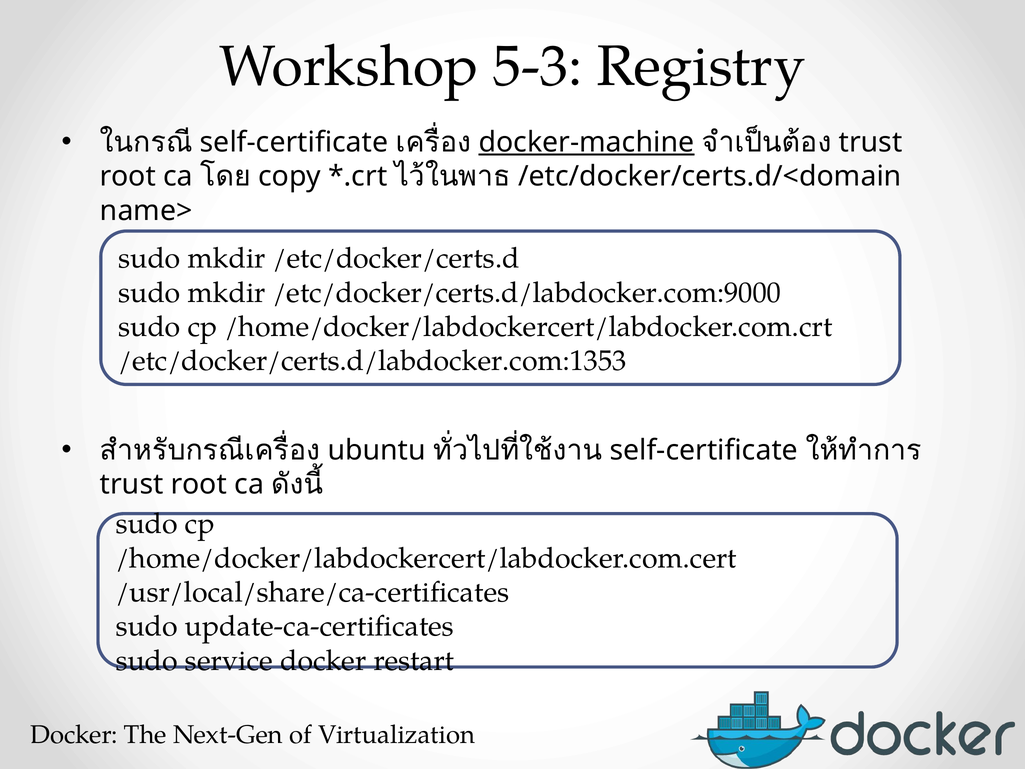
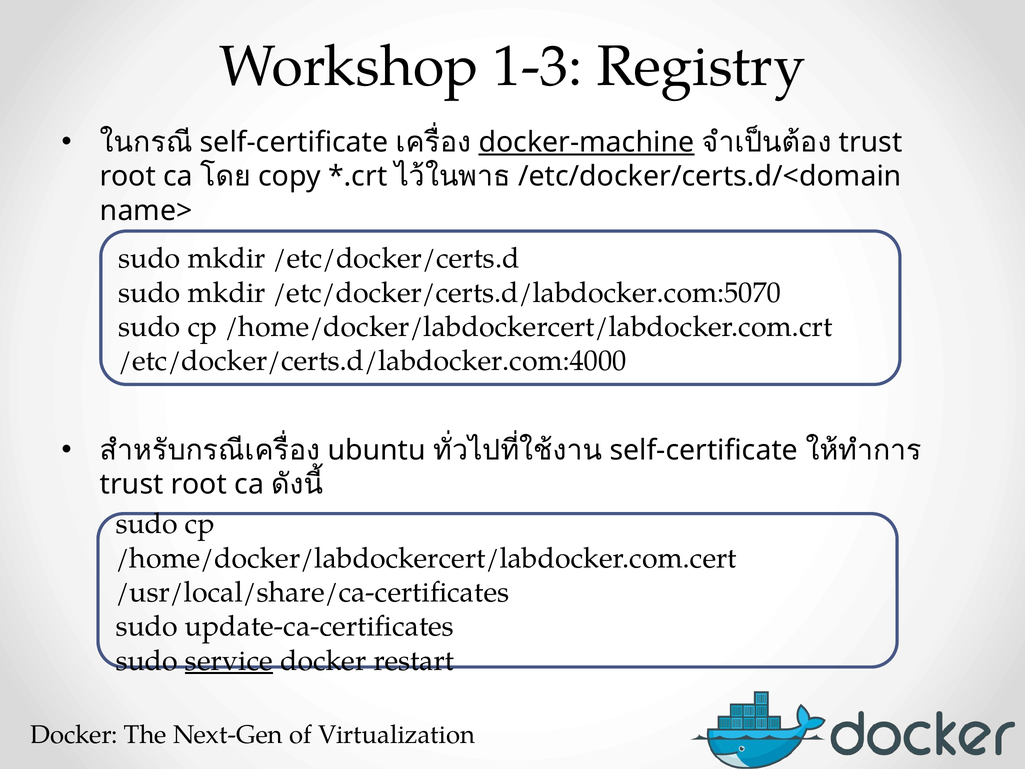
5-3: 5-3 -> 1-3 (538, 67)
/etc/docker/certs.d/labdocker.com:9000: /etc/docker/certs.d/labdocker.com:9000 -> /etc/docker/certs.d/labdocker.com:5070 (527, 293)
/etc/docker/certs.d/labdocker.com:1353: /etc/docker/certs.d/labdocker.com:1353 -> /etc/docker/certs.d/labdocker.com:4000 (372, 361)
service underline: none -> present (229, 660)
